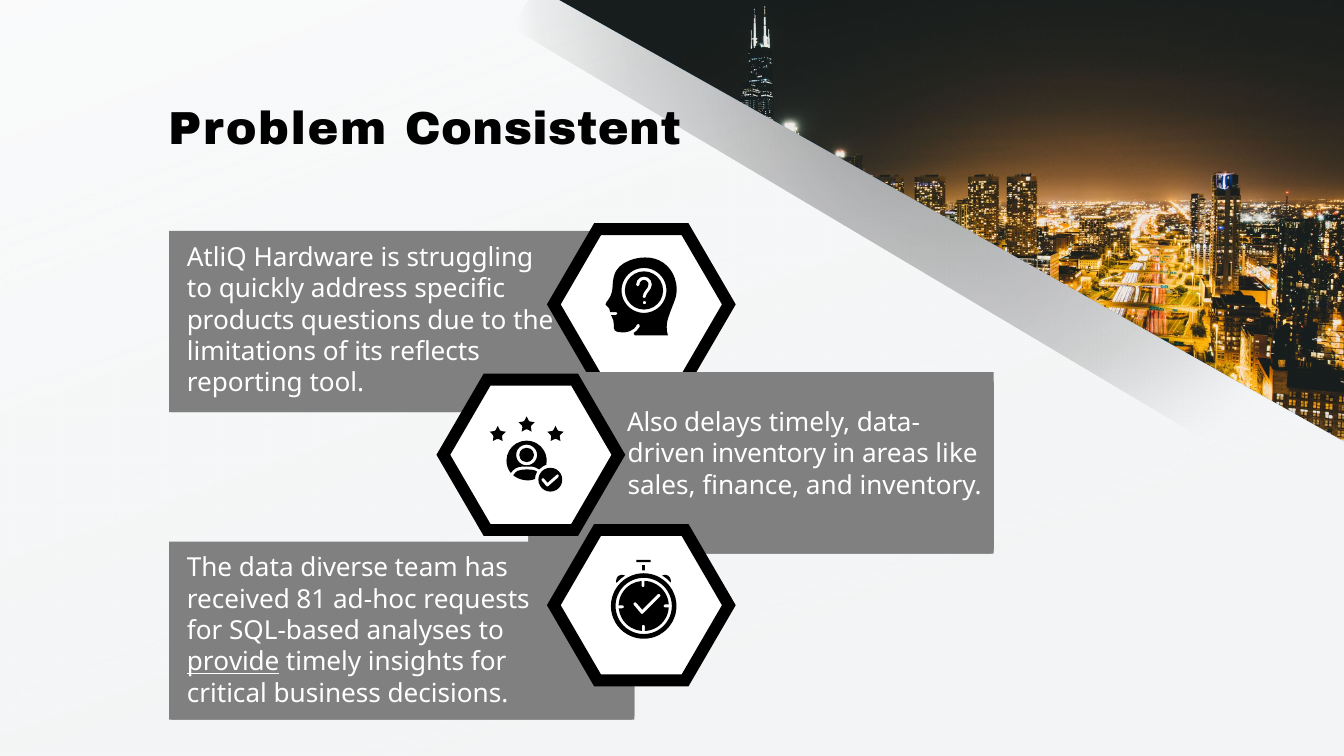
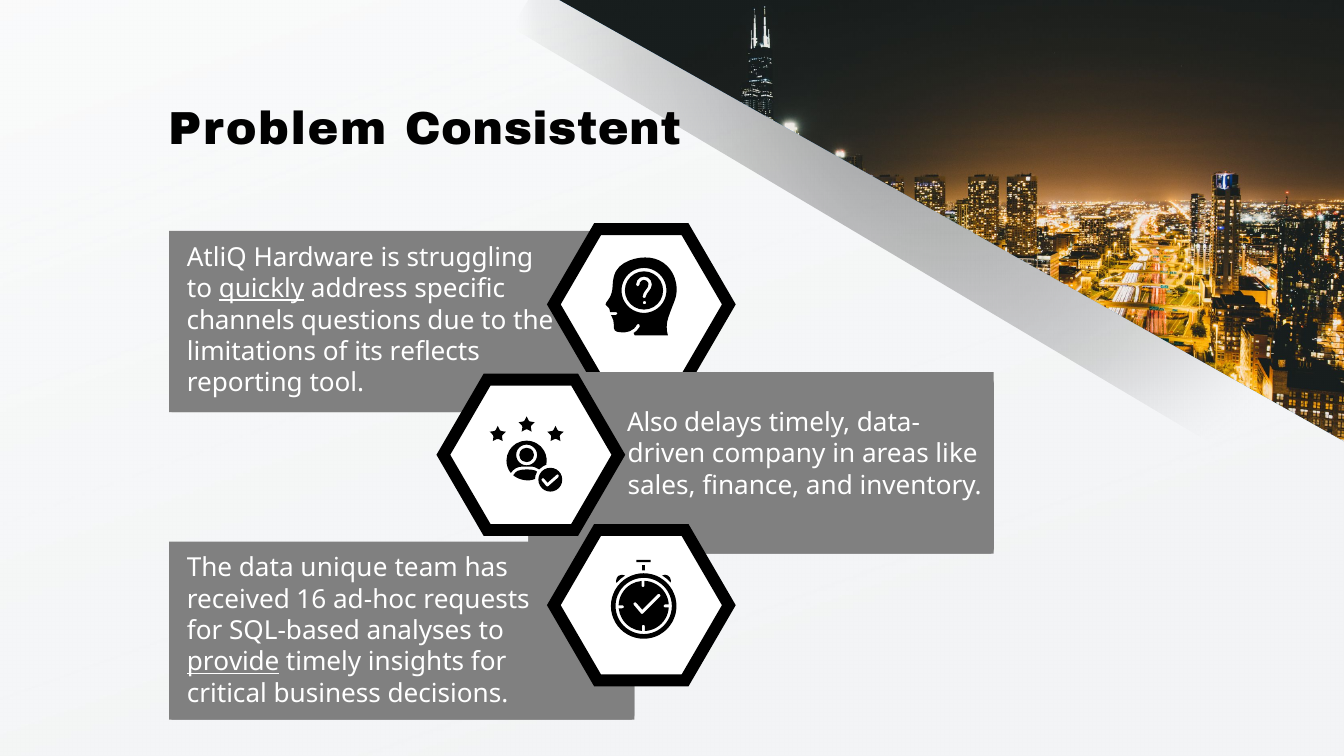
quickly underline: none -> present (262, 289)
products: products -> channels (241, 320)
inventory: inventory -> company (769, 454)
diverse: diverse -> unique (344, 568)
81: 81 -> 16 (311, 600)
